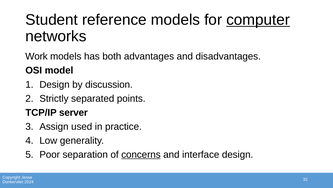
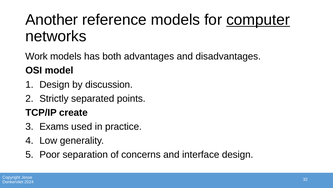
Student: Student -> Another (52, 20)
server: server -> create (73, 112)
Assign: Assign -> Exams (54, 126)
concerns underline: present -> none (141, 154)
